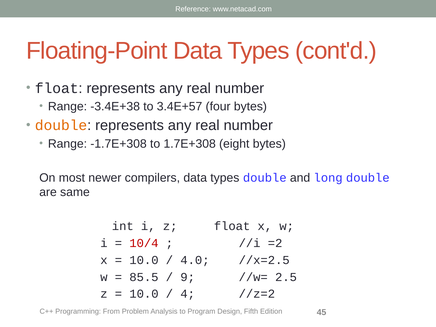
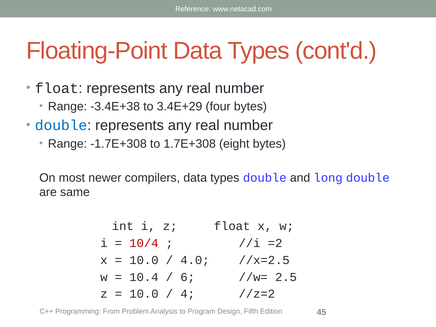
3.4E+57: 3.4E+57 -> 3.4E+29 (180, 106)
double colour: orange -> blue (61, 126)
85.5: 85.5 -> 10.4 (144, 277)
9: 9 -> 6 (188, 277)
